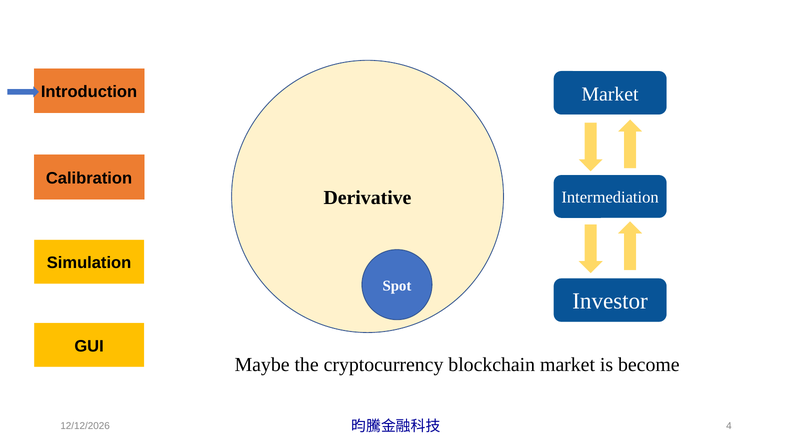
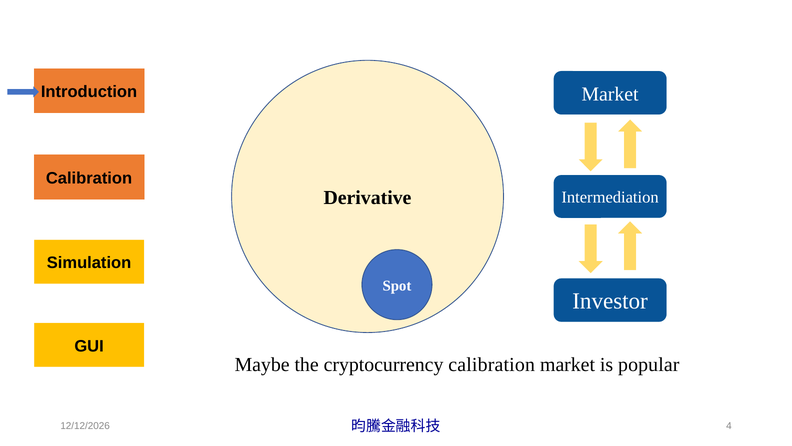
cryptocurrency blockchain: blockchain -> calibration (492, 364)
become: become -> popular (649, 364)
